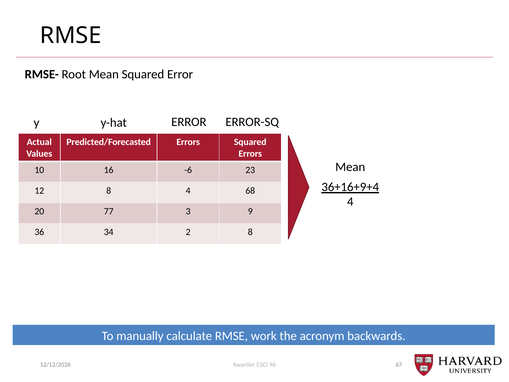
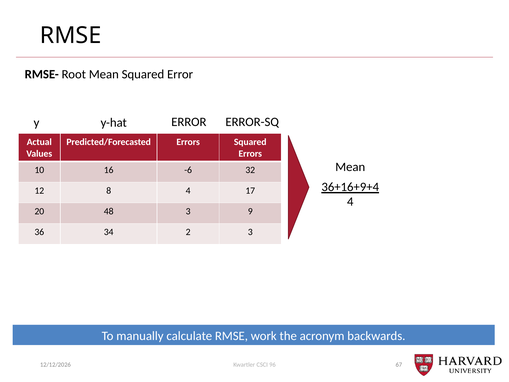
23: 23 -> 32 (250, 170)
68: 68 -> 17 (250, 191)
77: 77 -> 48 (109, 211)
2 8: 8 -> 3 (250, 232)
